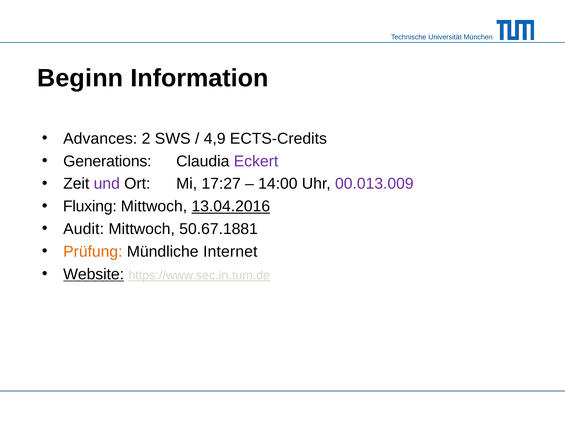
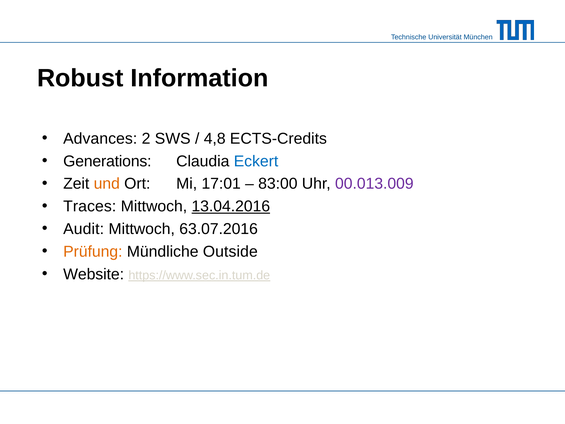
Beginn: Beginn -> Robust (80, 78)
4,9: 4,9 -> 4,8 (215, 138)
Eckert colour: purple -> blue (256, 161)
und colour: purple -> orange (107, 184)
17:27: 17:27 -> 17:01 (221, 184)
14:00: 14:00 -> 83:00 (278, 184)
Fluxing: Fluxing -> Traces (90, 206)
50.67.1881: 50.67.1881 -> 63.07.2016 (219, 229)
Internet: Internet -> Outside (230, 251)
Website underline: present -> none (94, 274)
